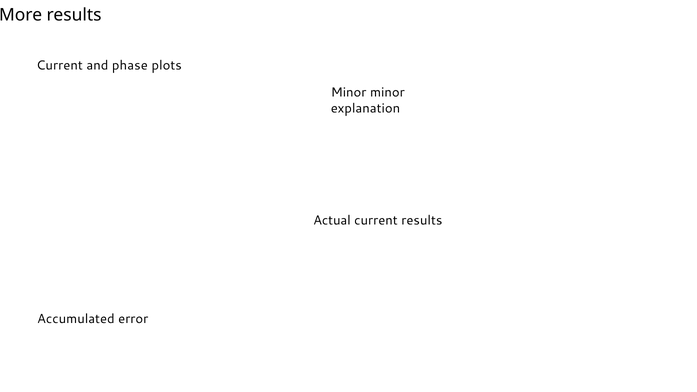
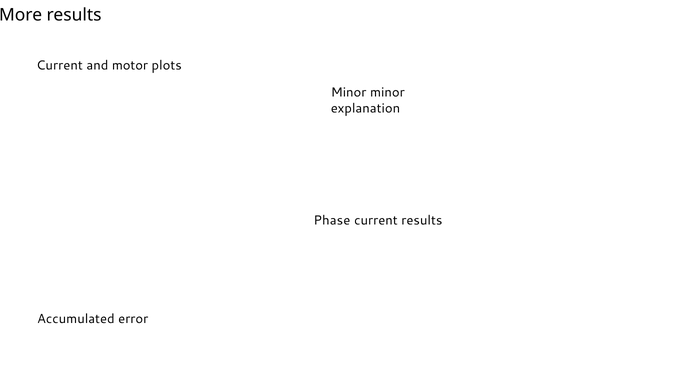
phase: phase -> motor (130, 65)
Actual: Actual -> Phase (332, 220)
